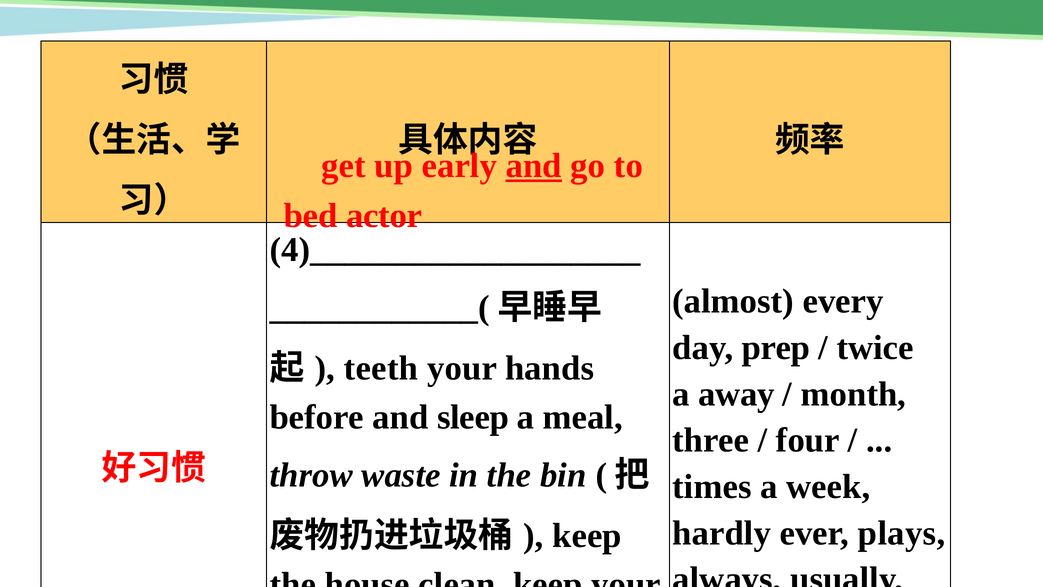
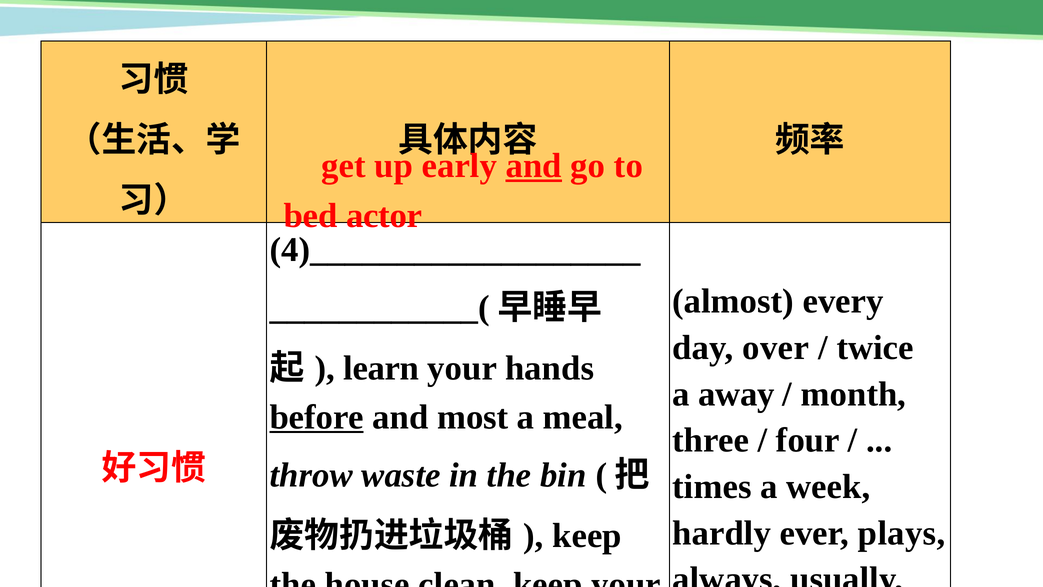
prep: prep -> over (776, 347)
teeth: teeth -> learn (381, 368)
before underline: none -> present (317, 417)
and sleep: sleep -> most (473, 417)
